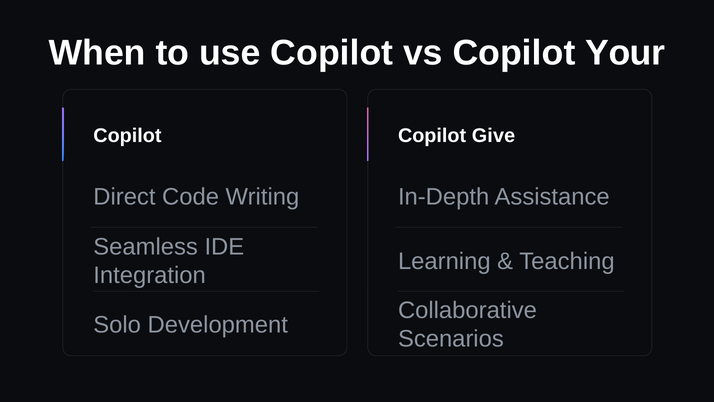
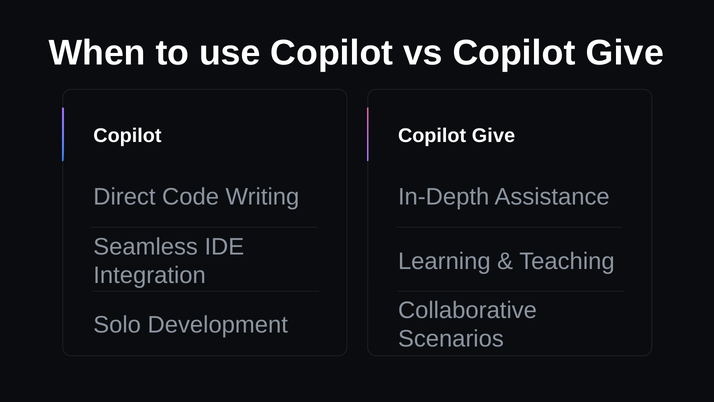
vs Copilot Your: Your -> Give (625, 53)
